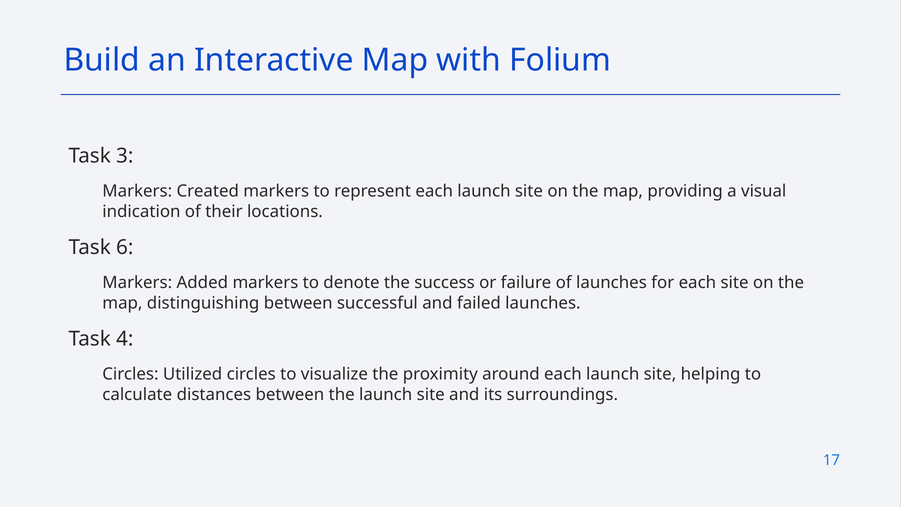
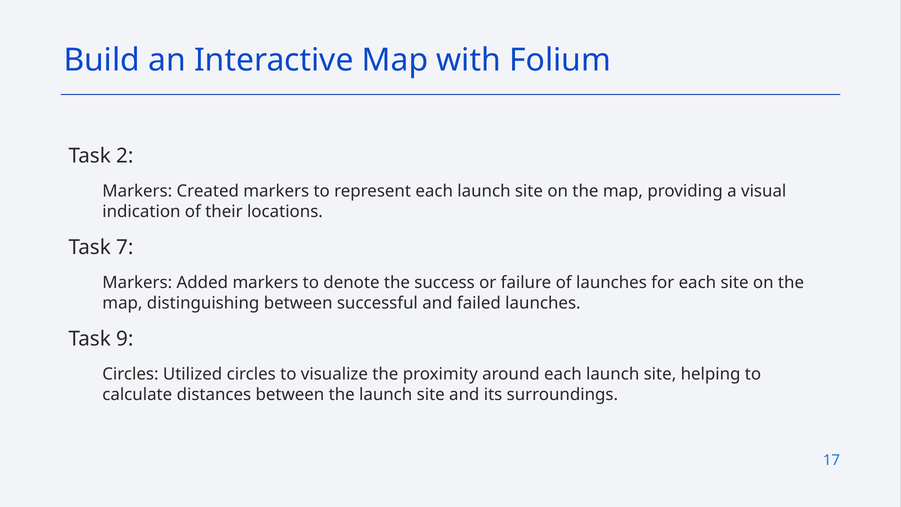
3: 3 -> 2 (125, 156)
6: 6 -> 7 (125, 247)
4: 4 -> 9 (125, 339)
